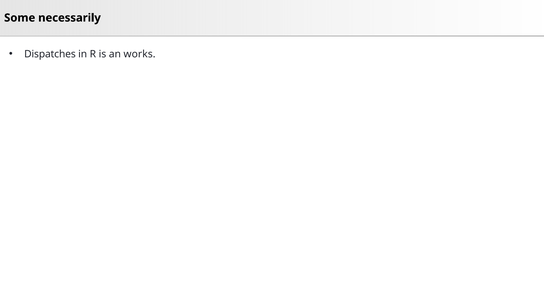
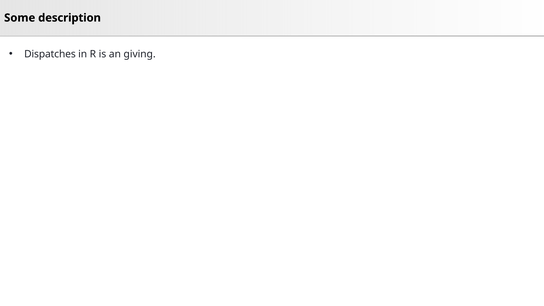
necessarily: necessarily -> description (70, 18)
works: works -> giving (140, 54)
